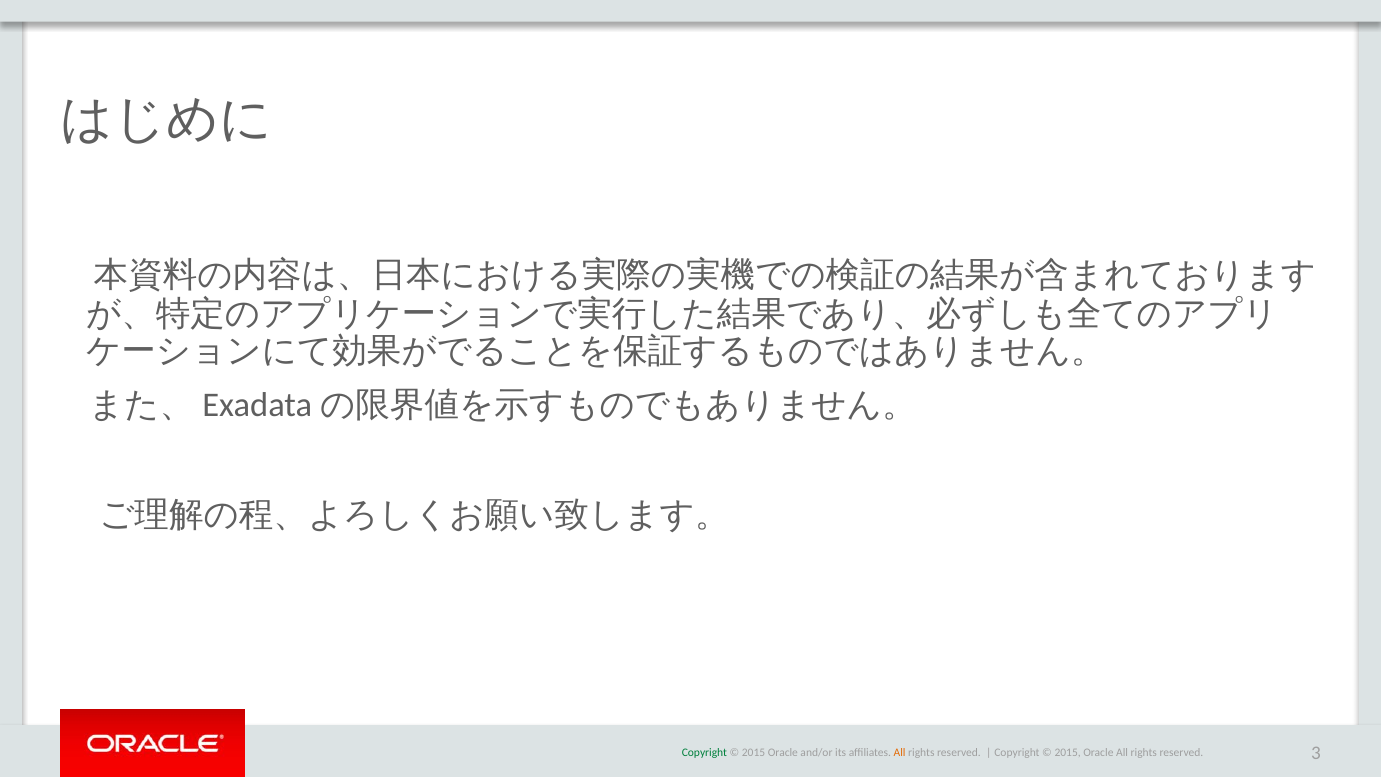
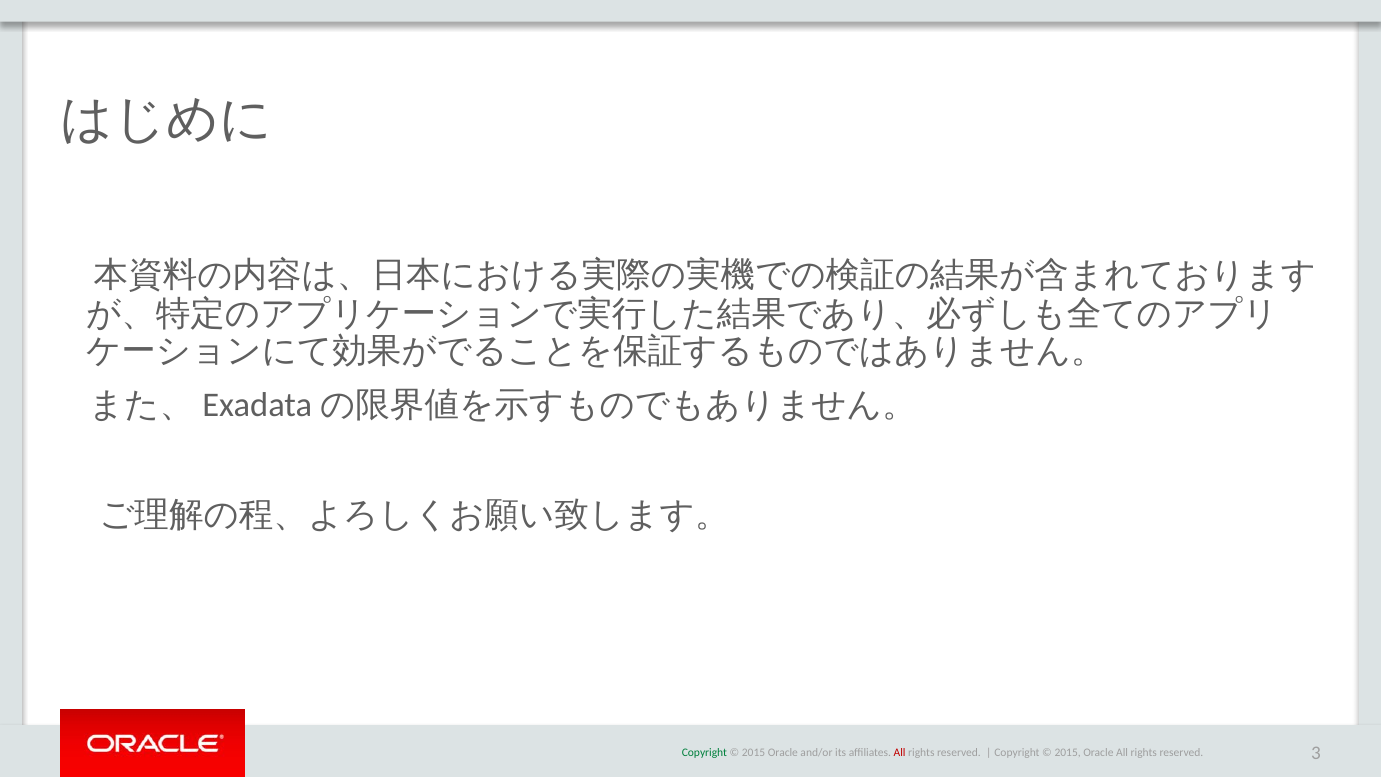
All colour: orange -> red (900, 753)
